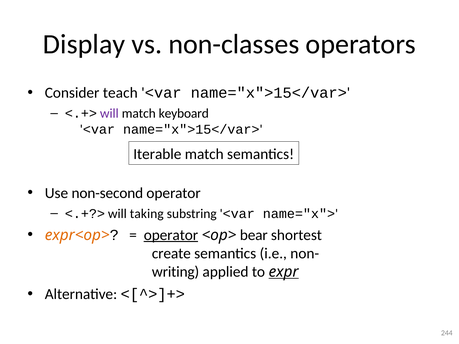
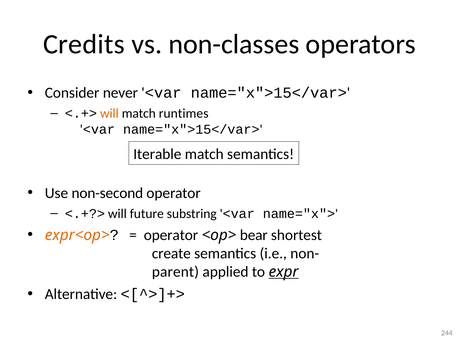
Display: Display -> Credits (84, 44)
teach: teach -> never (120, 93)
will colour: purple -> orange (109, 114)
keyboard: keyboard -> runtimes (184, 114)
taking: taking -> future (147, 214)
operator underline: present -> none (171, 235)
writing: writing -> parent (175, 272)
